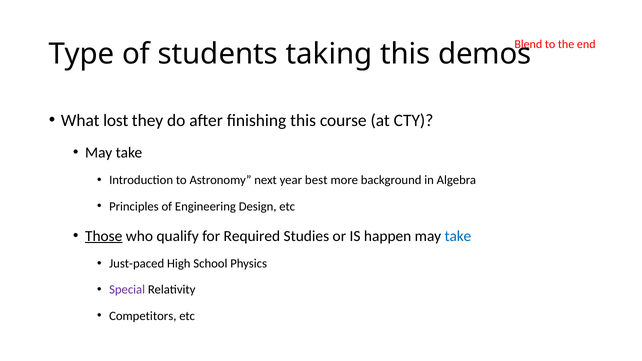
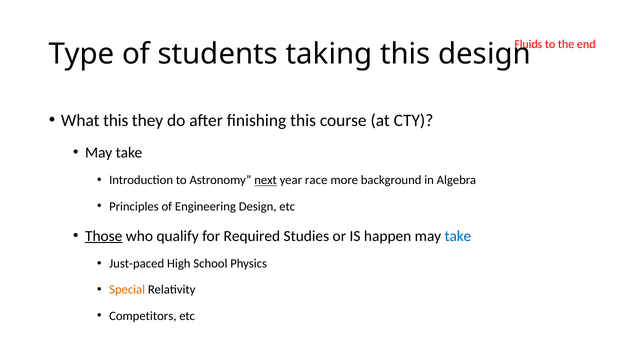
Blend: Blend -> Fluids (528, 44)
this demos: demos -> design (485, 54)
What lost: lost -> this (116, 121)
next underline: none -> present (266, 180)
best: best -> race (316, 180)
Special colour: purple -> orange (127, 290)
